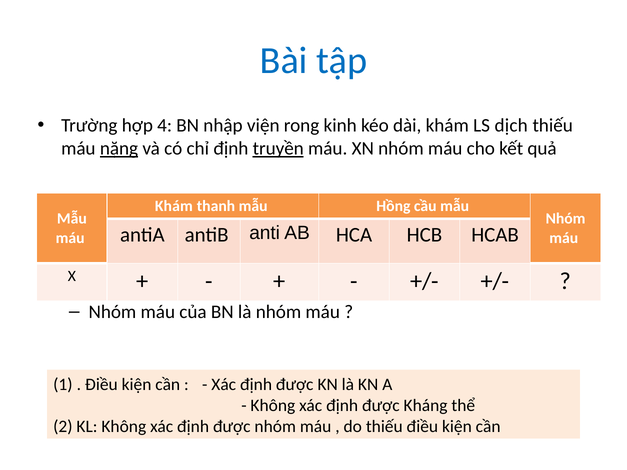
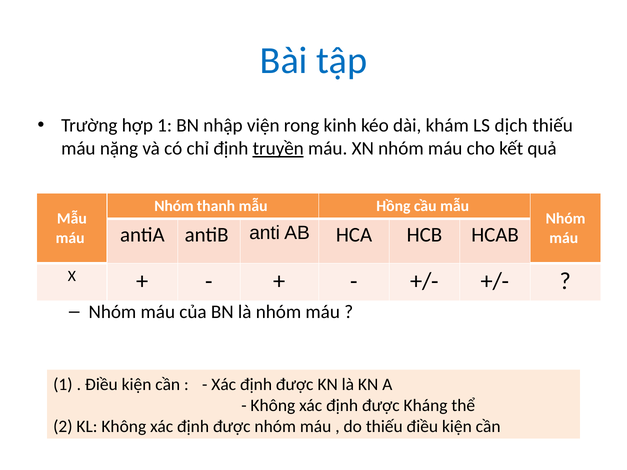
hợp 4: 4 -> 1 (165, 126)
nặng underline: present -> none (119, 149)
Khám: Khám -> Nhóm (174, 206)
